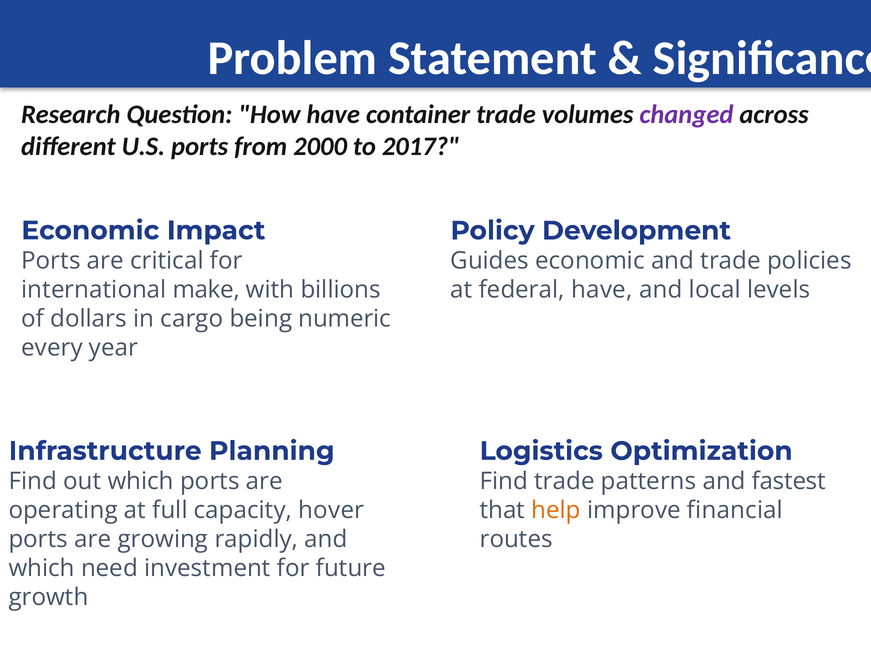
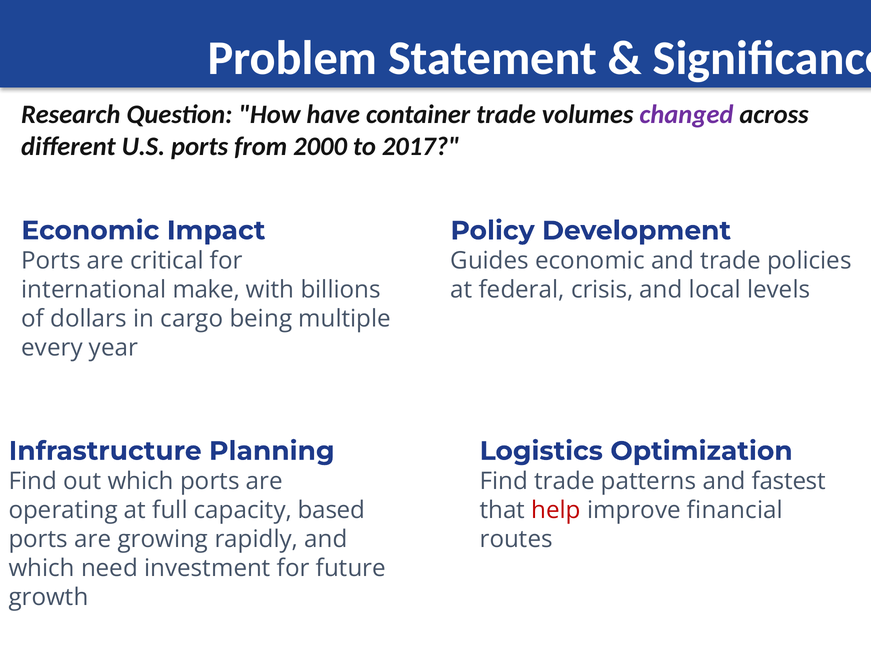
federal have: have -> crisis (602, 290)
numeric: numeric -> multiple (345, 319)
hover: hover -> based (332, 511)
help colour: orange -> red (556, 511)
